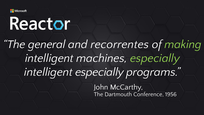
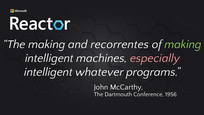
The general: general -> making (47, 44)
especially colour: light green -> pink (155, 58)
intelligent especially: especially -> whatever (99, 72)
